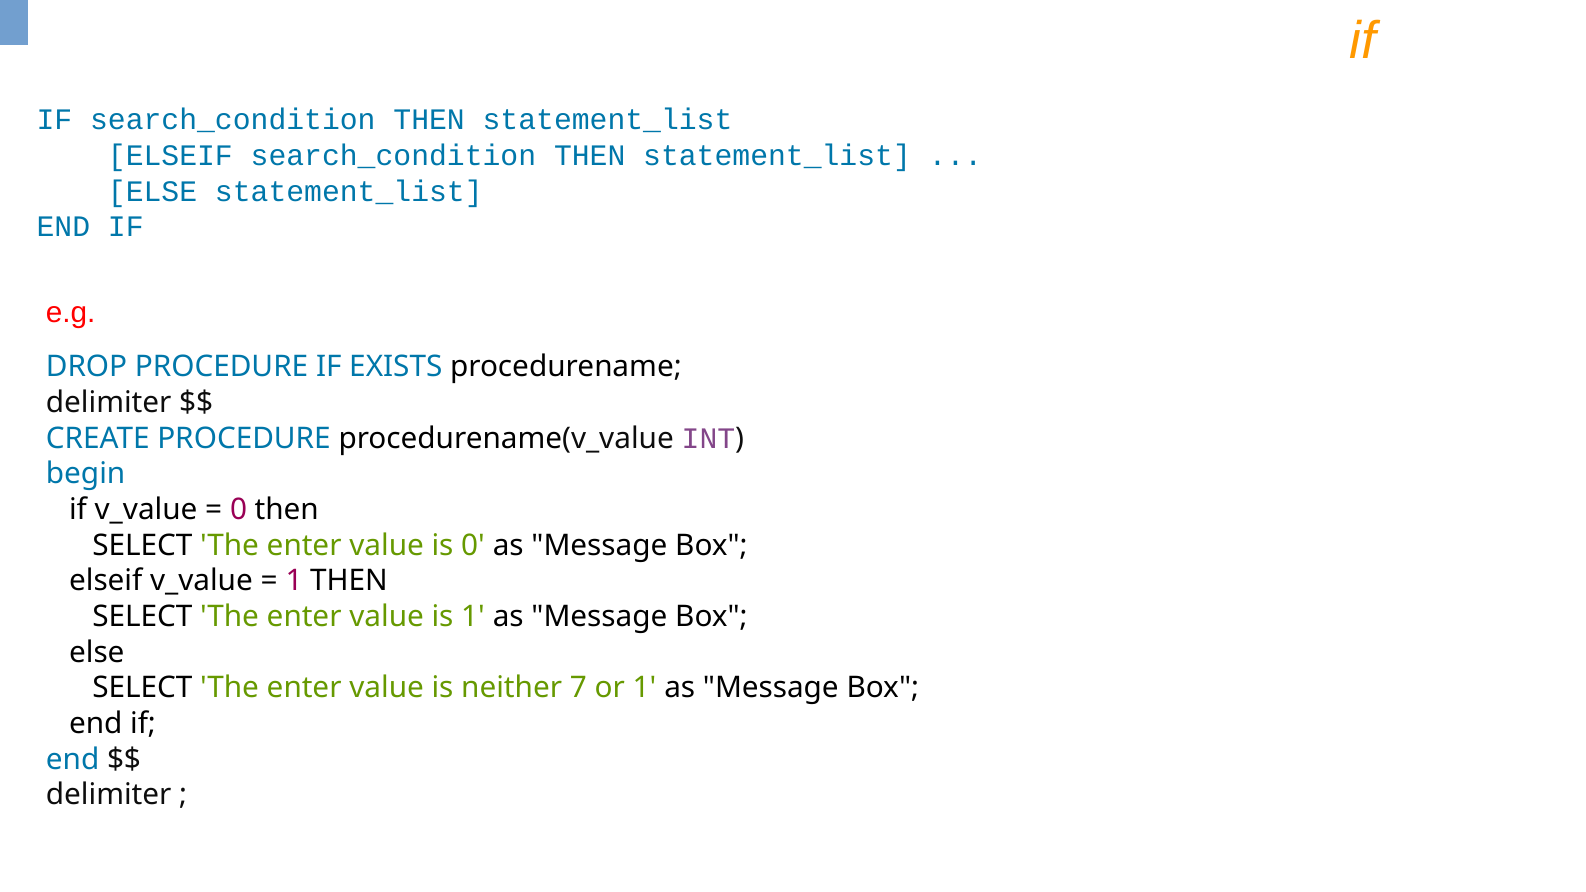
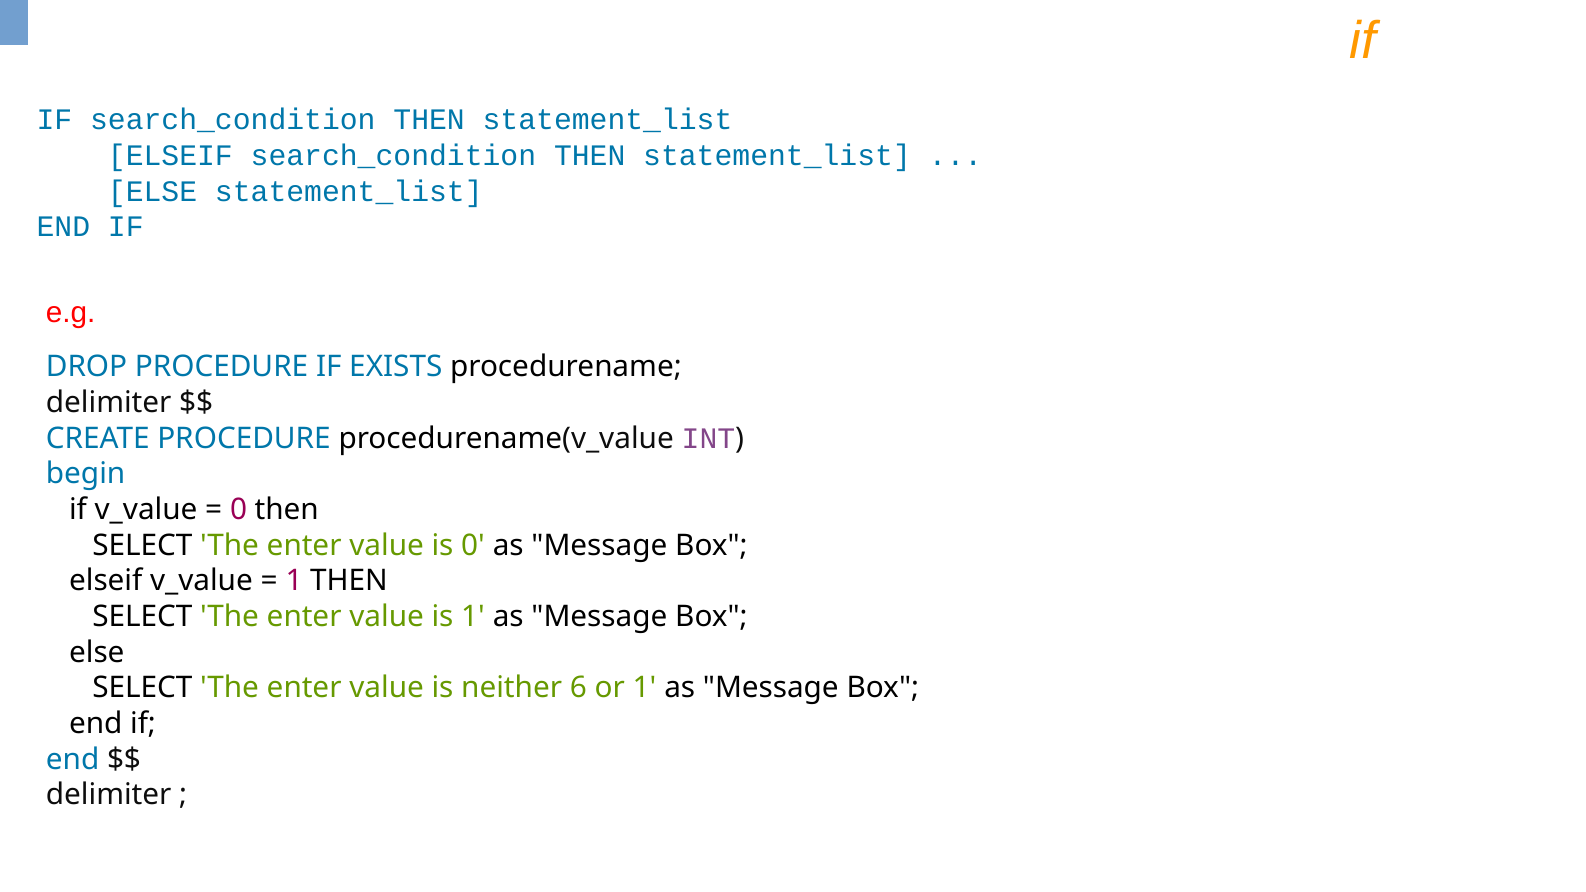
7: 7 -> 6 (578, 688)
